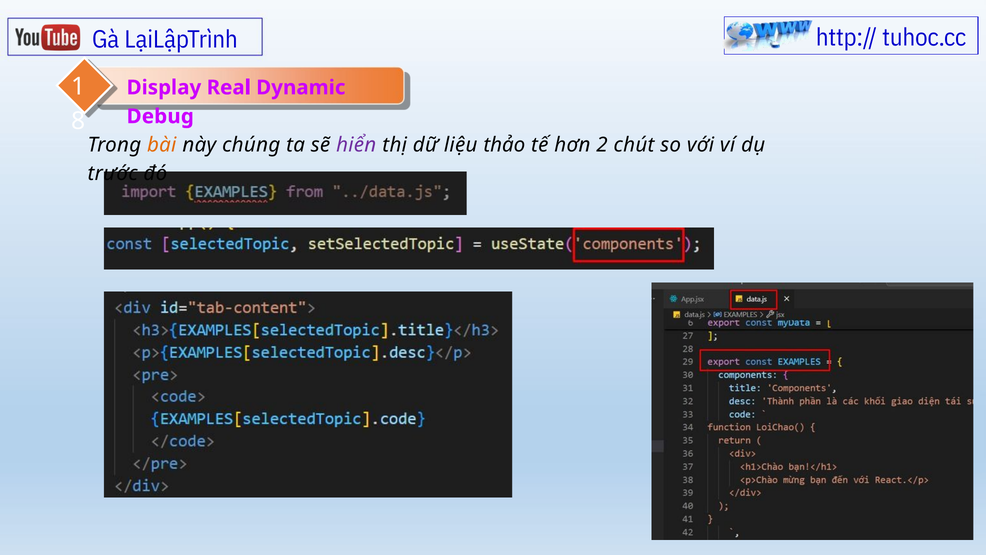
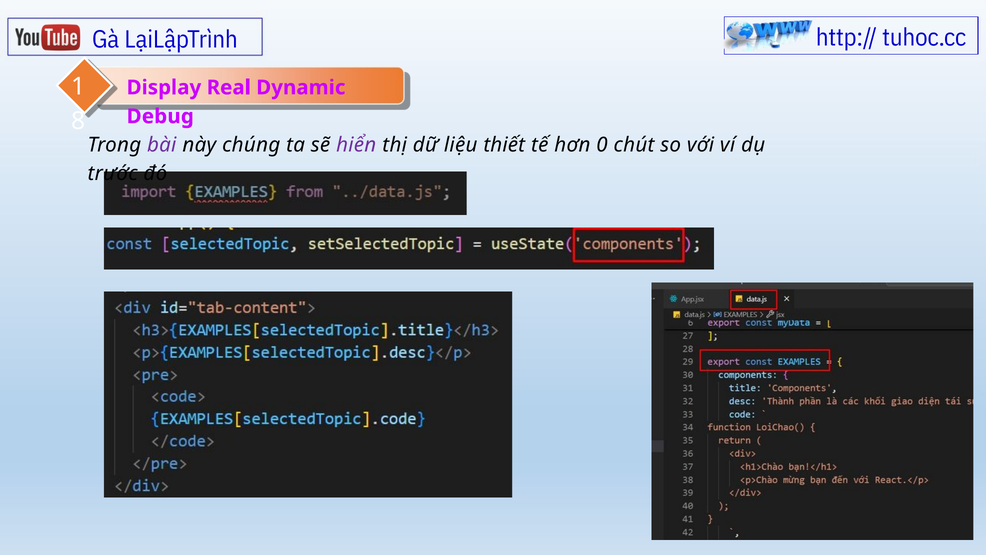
bài colour: orange -> purple (162, 145)
thảo: thảo -> thiết (504, 145)
2: 2 -> 0 (602, 145)
